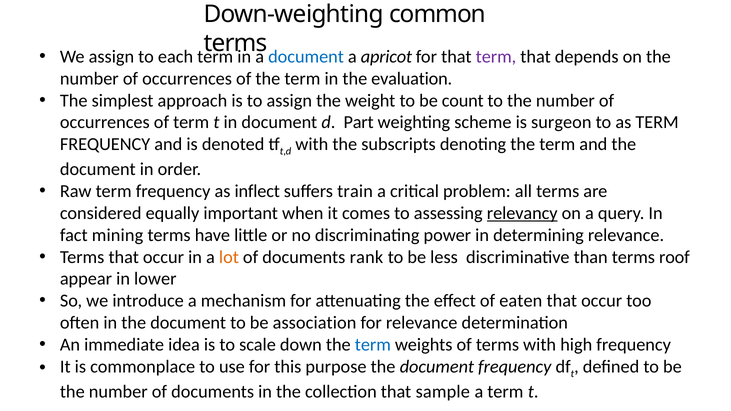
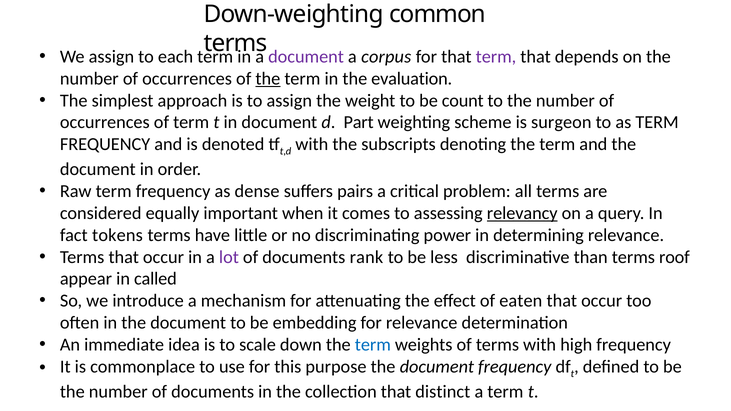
document colour: blue -> purple (306, 57)
apricot: apricot -> corpus (386, 57)
the underline: none -> present (268, 79)
inflect: inflect -> dense (257, 191)
train: train -> pairs (355, 191)
mining: mining -> tokens (117, 235)
lot colour: orange -> purple (229, 257)
lower: lower -> called (155, 279)
association: association -> embedding (315, 323)
sample: sample -> distinct (443, 392)
